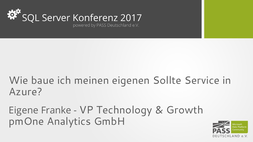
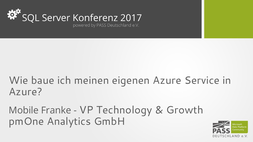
eigenen Sollte: Sollte -> Azure (167, 81)
Eigene: Eigene -> Mobile (24, 111)
